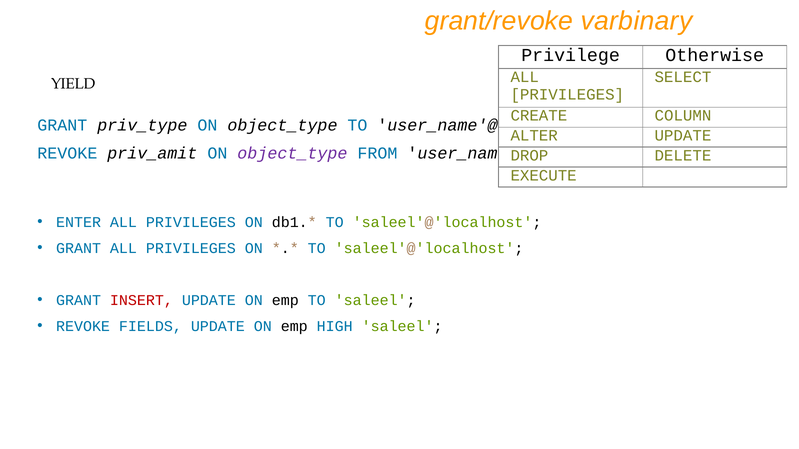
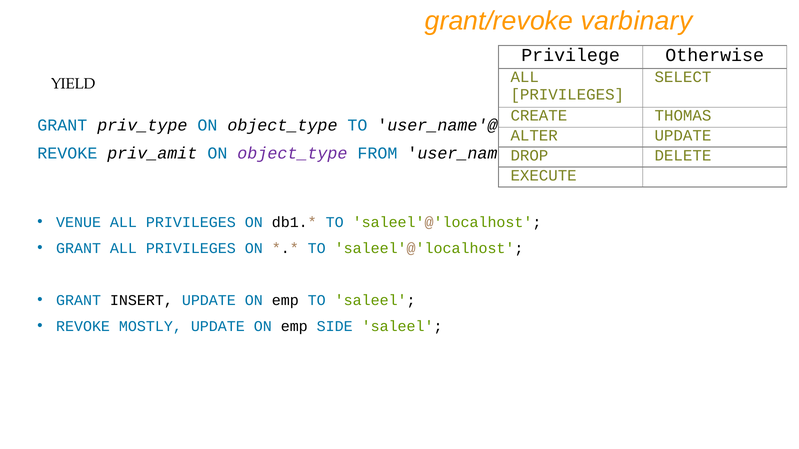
COLUMN: COLUMN -> THOMAS (683, 116)
ENTER: ENTER -> VENUE (79, 222)
INSERT colour: red -> black (141, 300)
FIELDS: FIELDS -> MOSTLY (150, 326)
HIGH: HIGH -> SIDE (335, 326)
